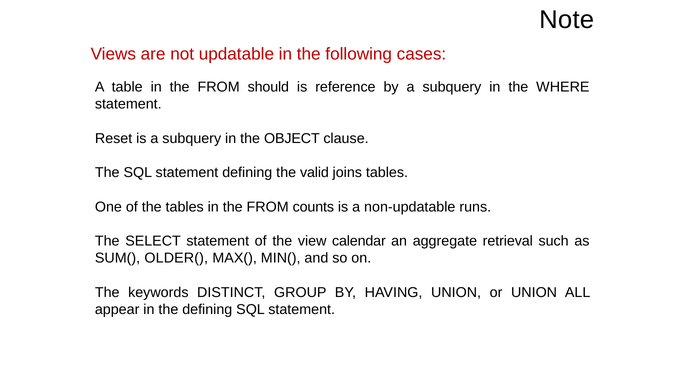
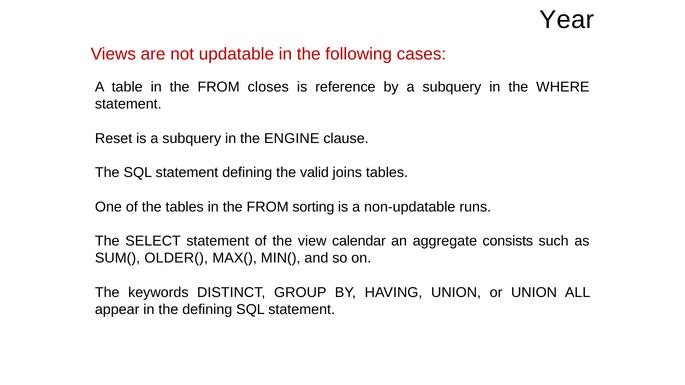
Note: Note -> Year (567, 20)
should: should -> closes (268, 87)
OBJECT: OBJECT -> ENGINE (292, 139)
counts: counts -> sorting (313, 207)
retrieval: retrieval -> consists (508, 241)
